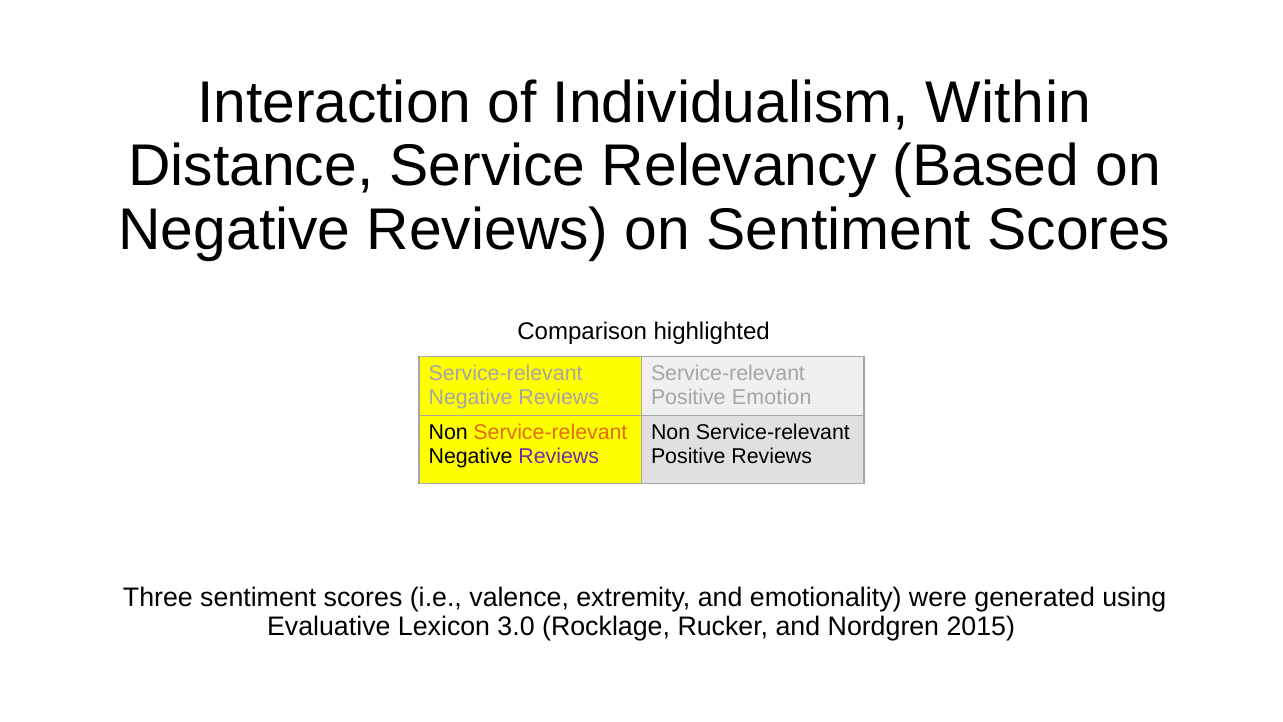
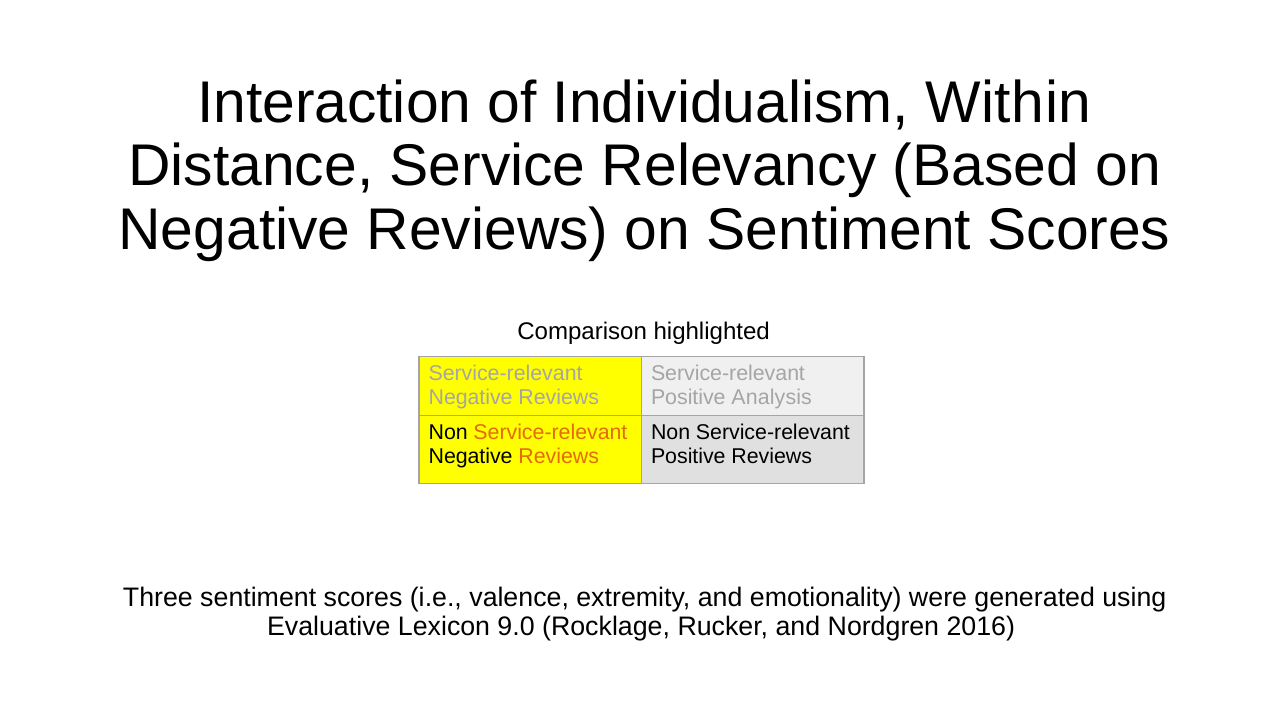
Emotion: Emotion -> Analysis (772, 398)
Reviews colour: purple -> orange (559, 456)
3.0: 3.0 -> 9.0 (516, 626)
2015: 2015 -> 2016 (981, 626)
